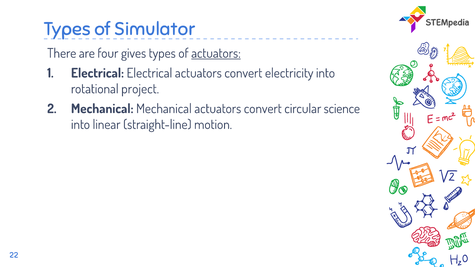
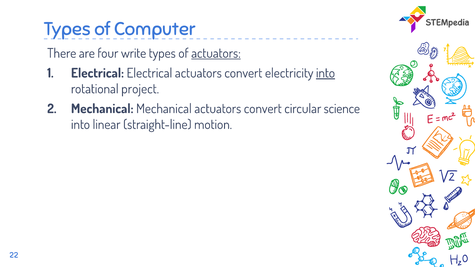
Simulator: Simulator -> Computer (155, 29)
gives: gives -> write (134, 53)
into underline: none -> present (325, 73)
